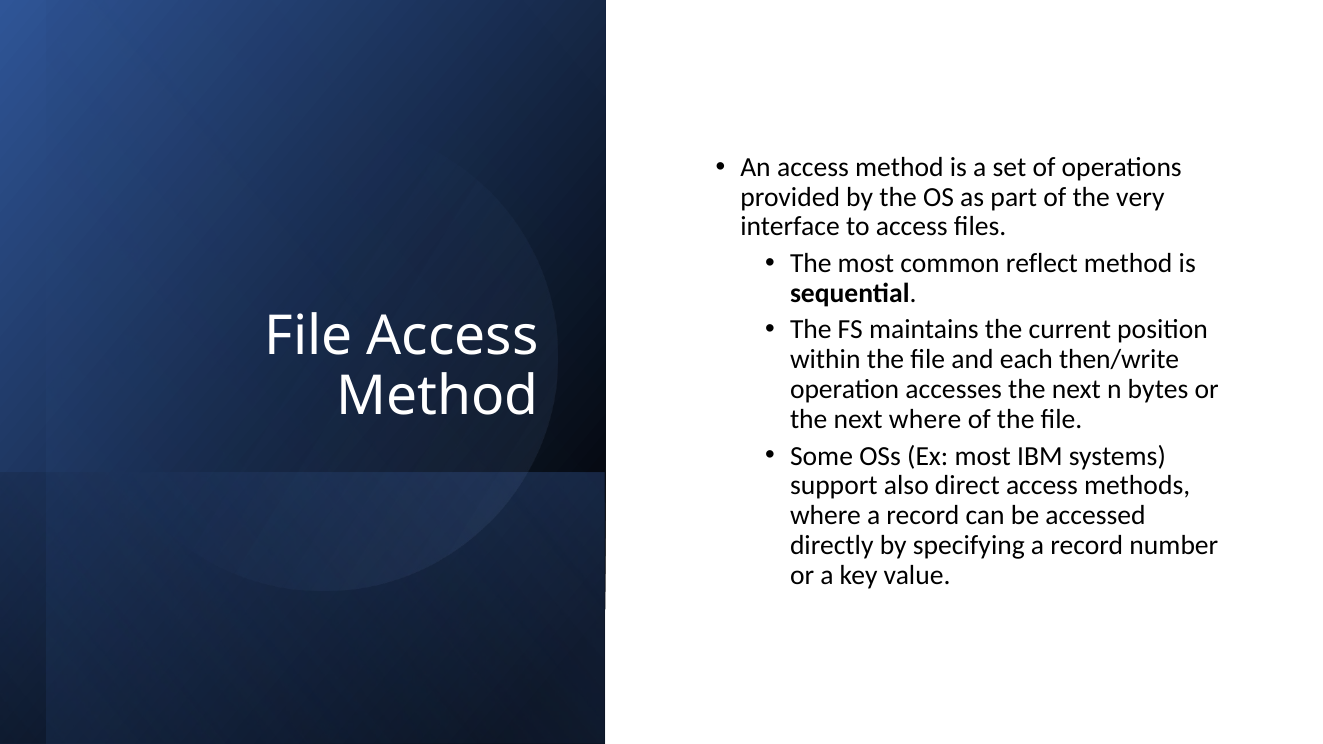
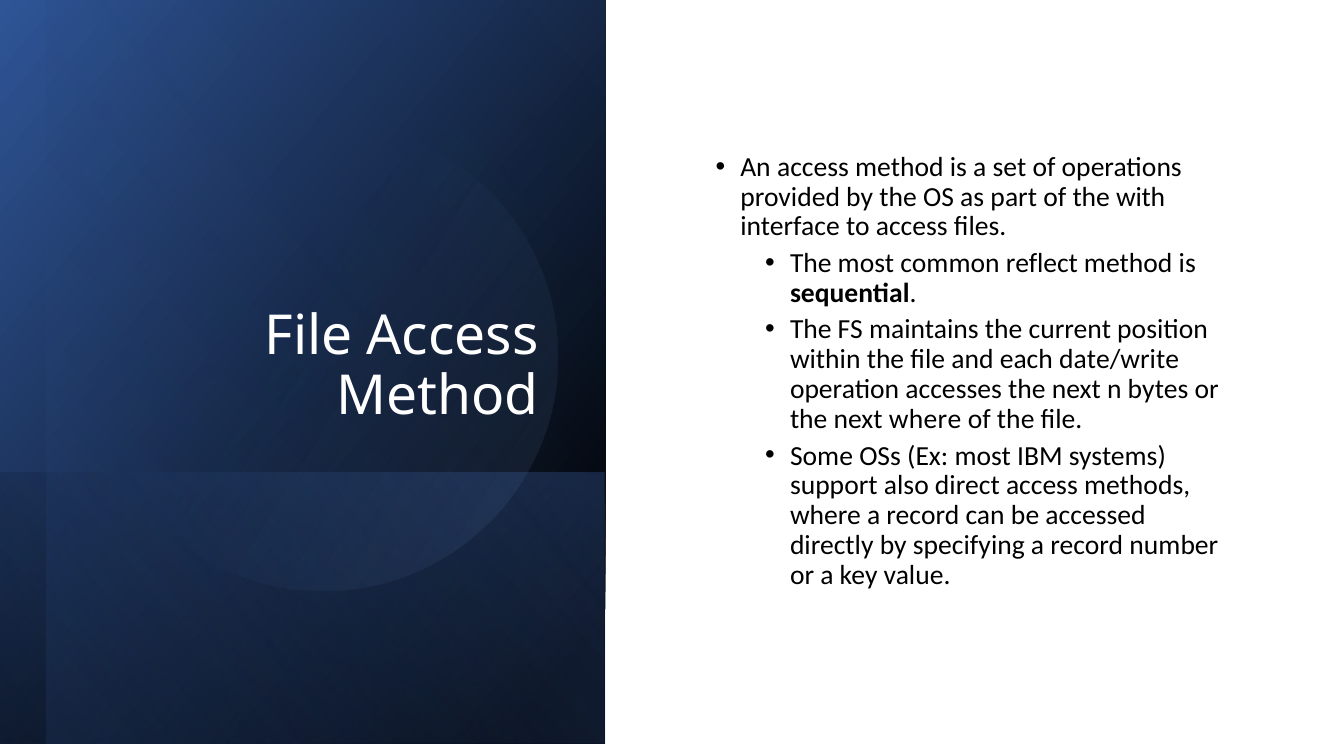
very: very -> with (1141, 197)
then/write: then/write -> date/write (1119, 360)
